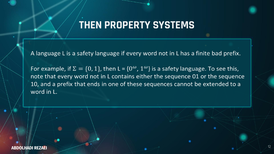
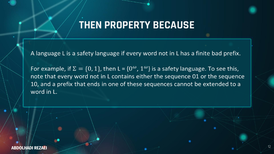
SYSTEMS: SYSTEMS -> BECAUSE (174, 25)
